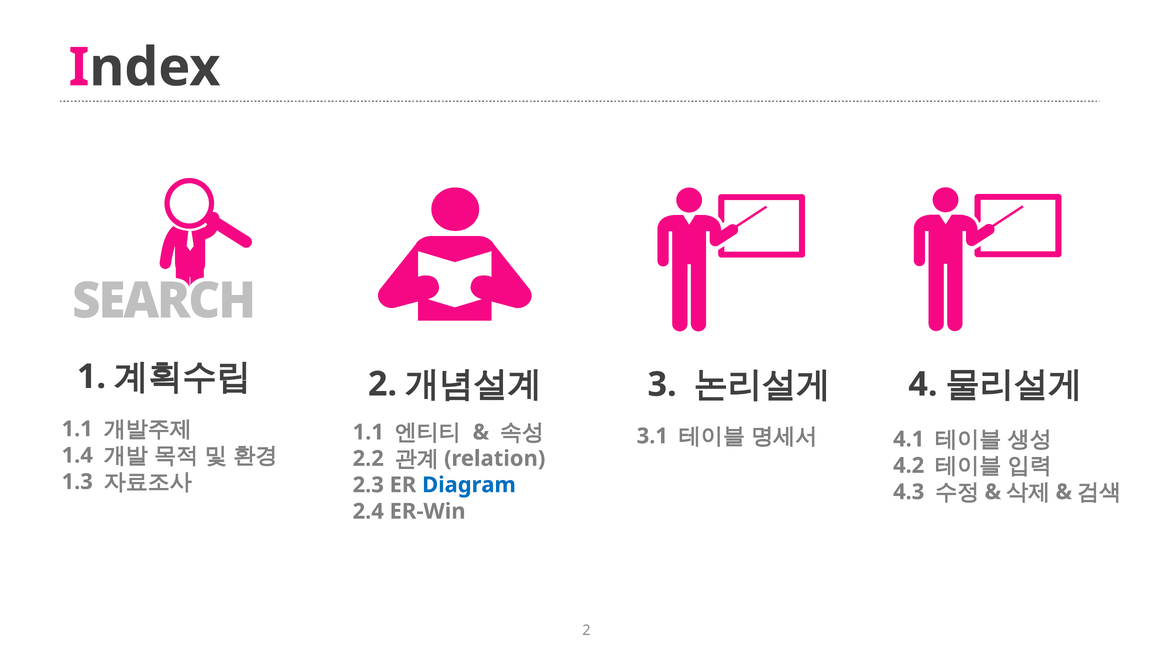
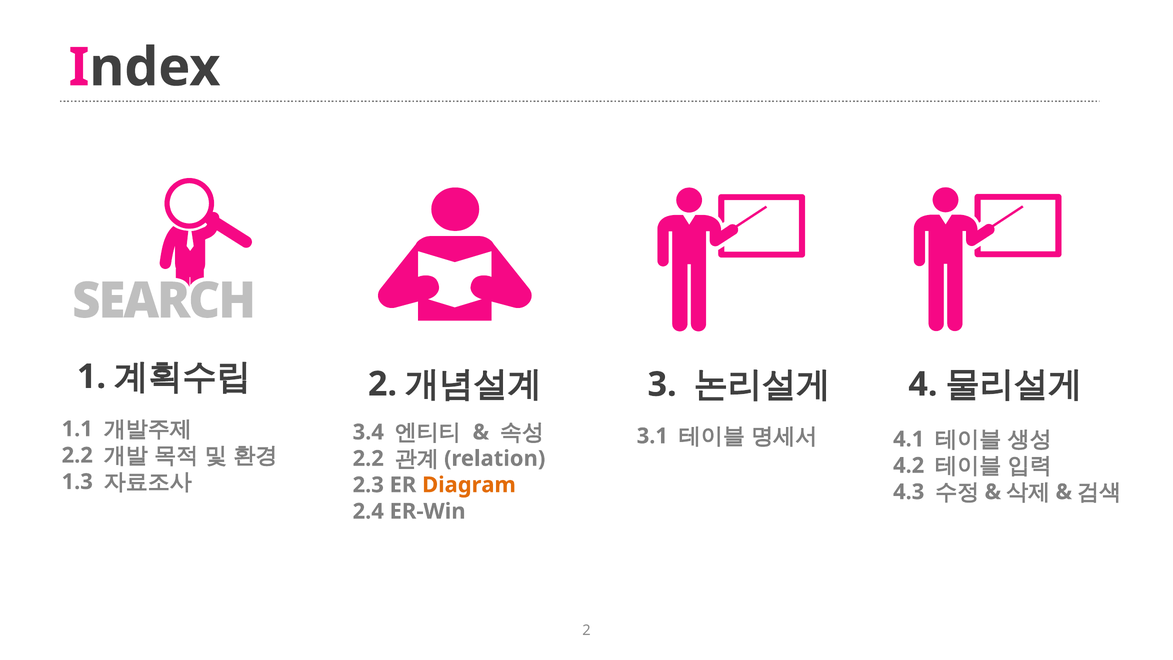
1.1: 1.1 -> 3.4 (368, 432)
1.4: 1.4 -> 2.2 (77, 455)
Diagram colour: blue -> orange (469, 485)
